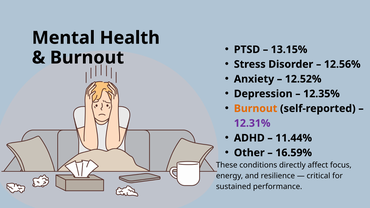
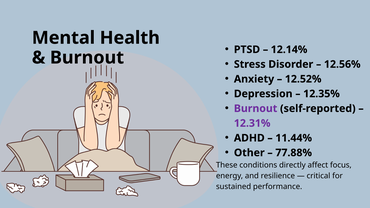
13.15%: 13.15% -> 12.14% (289, 50)
Burnout colour: orange -> purple (256, 109)
16.59%: 16.59% -> 77.88% (294, 153)
